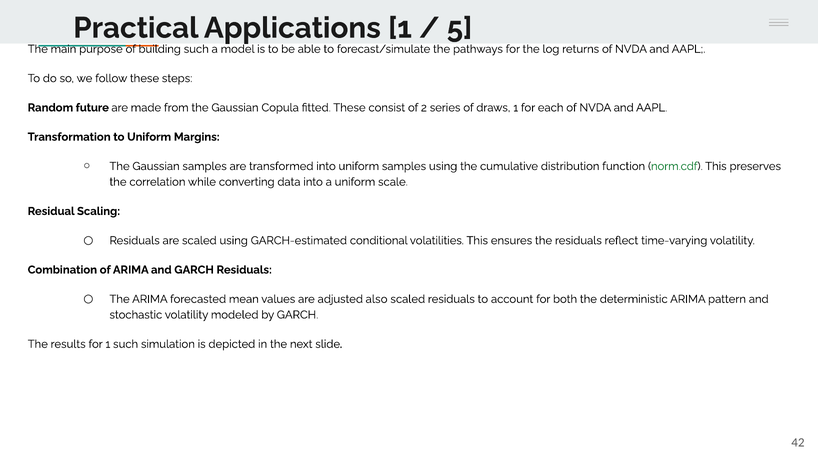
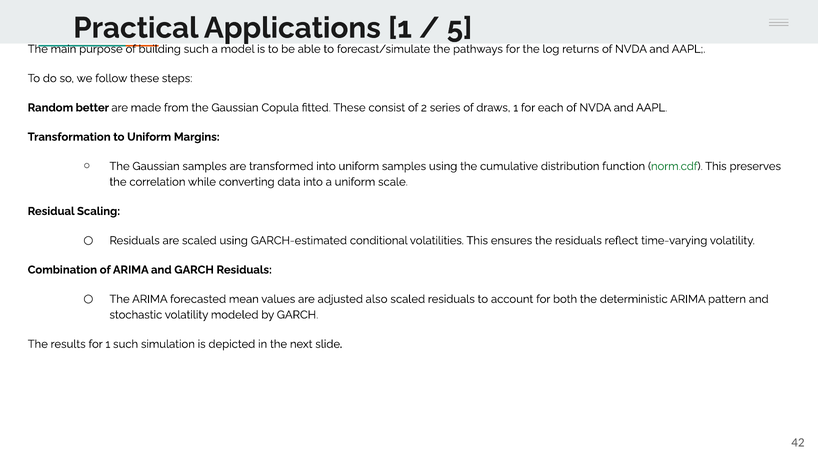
future: future -> better (92, 108)
